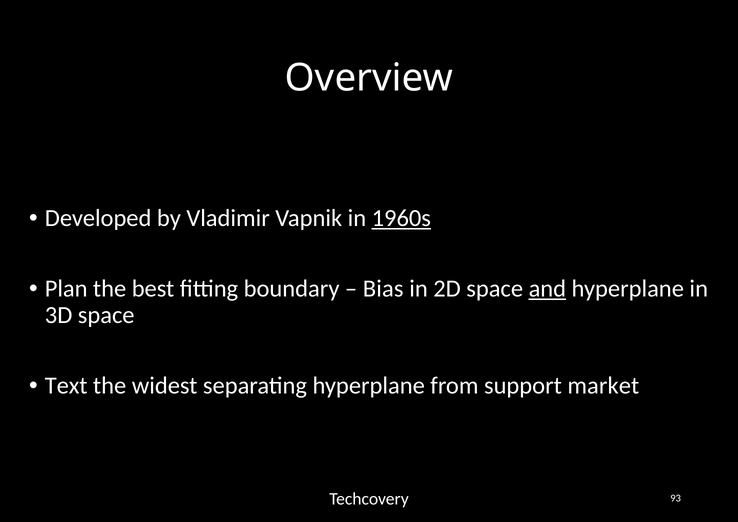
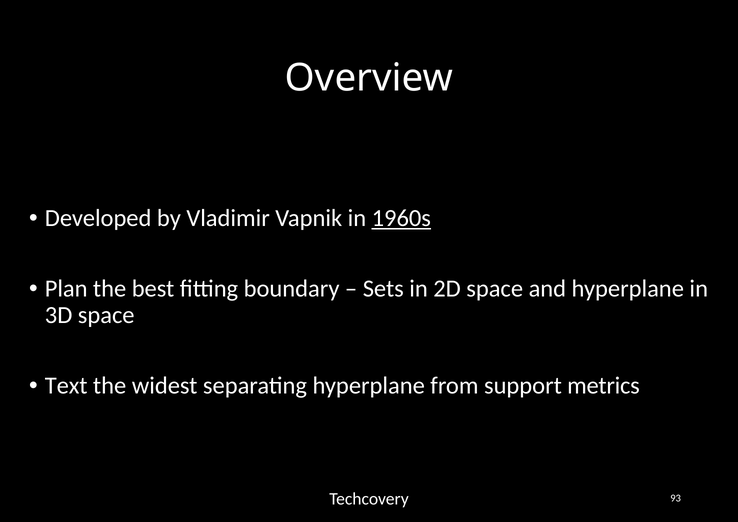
Bias: Bias -> Sets (383, 289)
and underline: present -> none (547, 289)
market: market -> metrics (603, 386)
